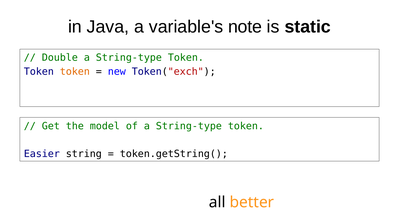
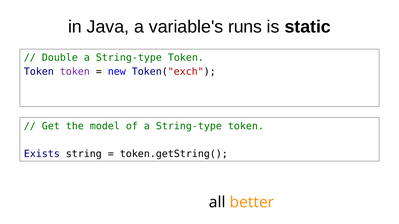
note: note -> runs (245, 27)
token colour: orange -> purple (75, 72)
Easier: Easier -> Exists (42, 154)
